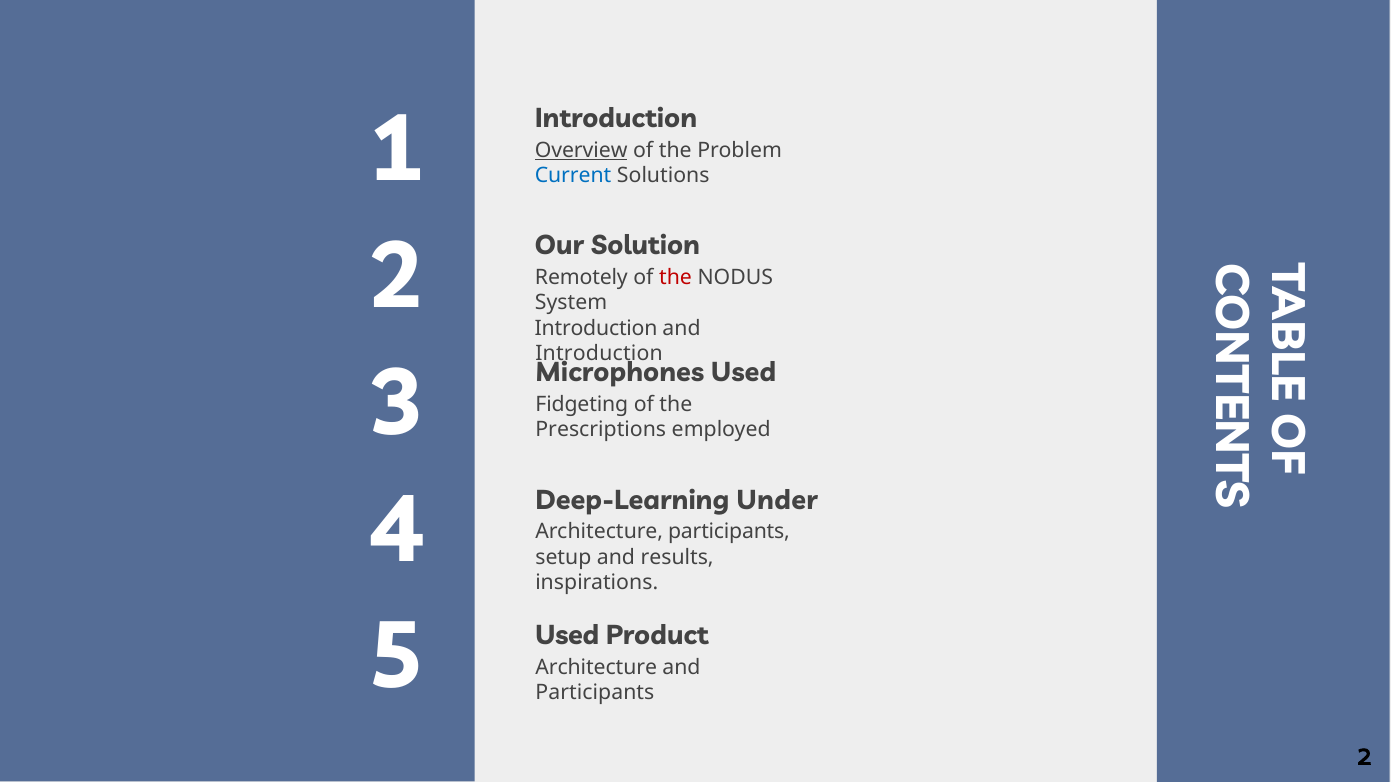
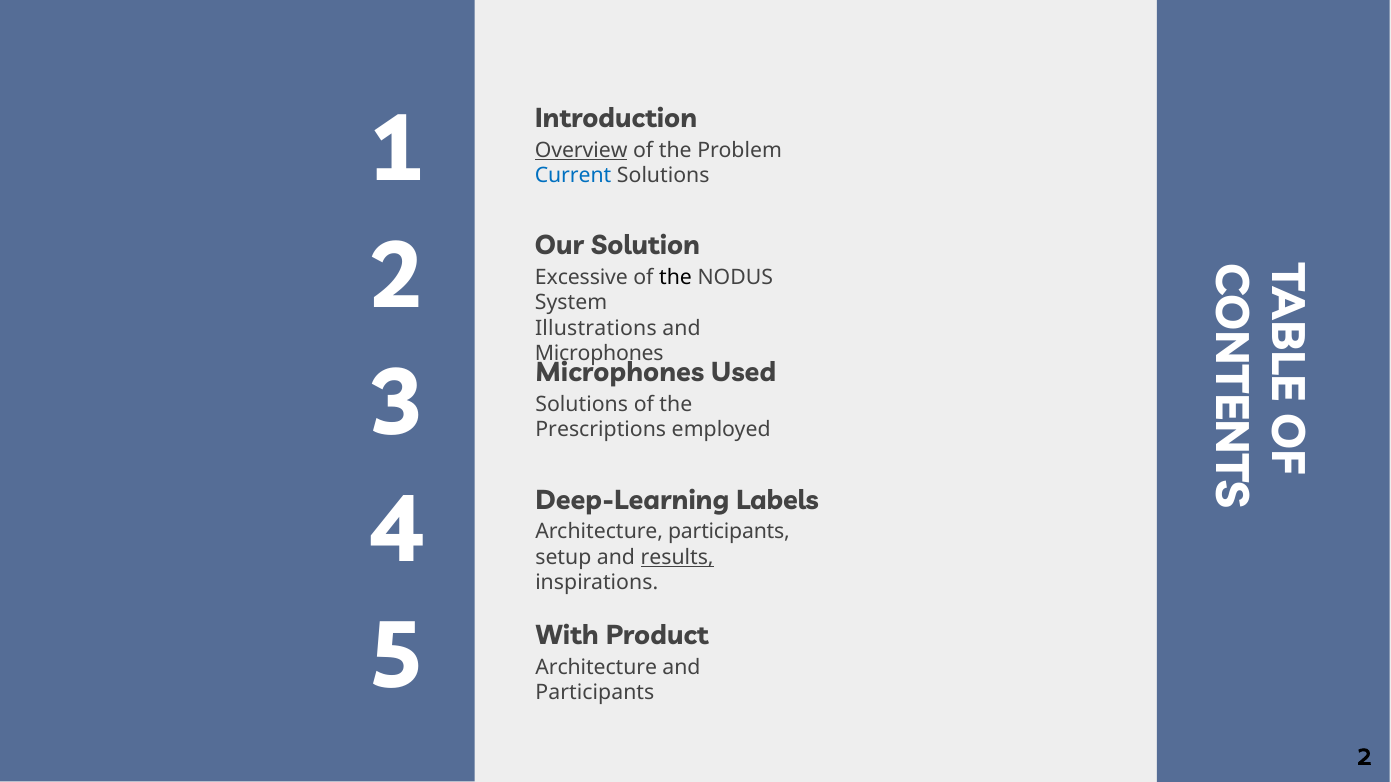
Remotely: Remotely -> Excessive (581, 277)
the colour: red -> black (675, 277)
Introduction: Introduction -> Illustrations (596, 328)
Introduction: Introduction -> Microphones (599, 354)
Fidgeting: Fidgeting -> Solutions (582, 405)
Under: Under -> Labels (777, 500)
results underline: none -> present (677, 557)
5 Used: Used -> With (567, 636)
